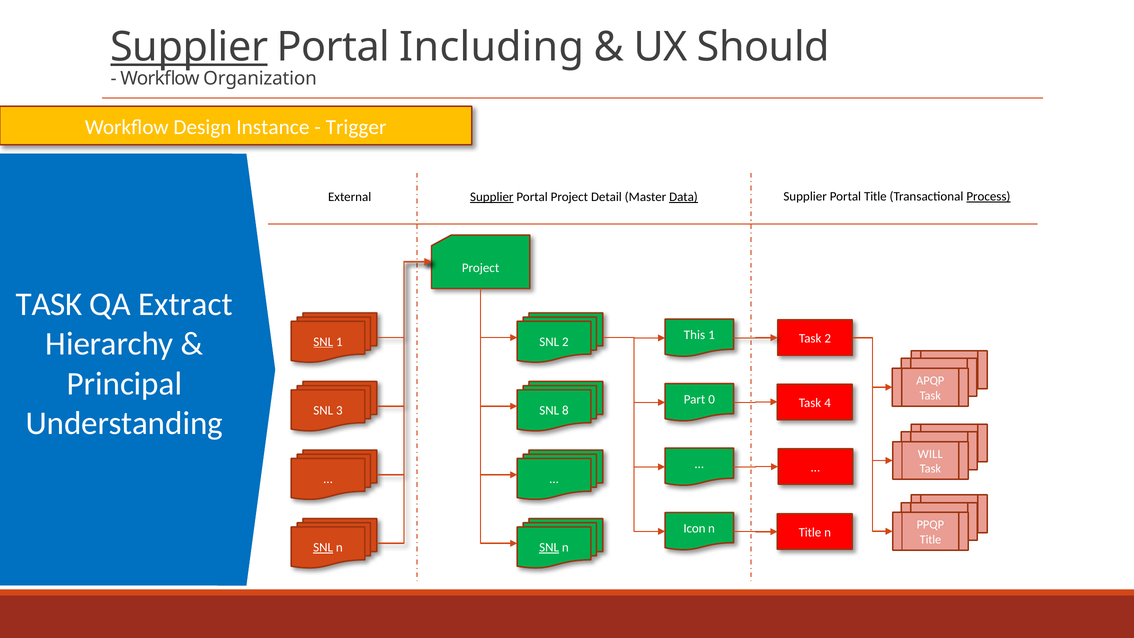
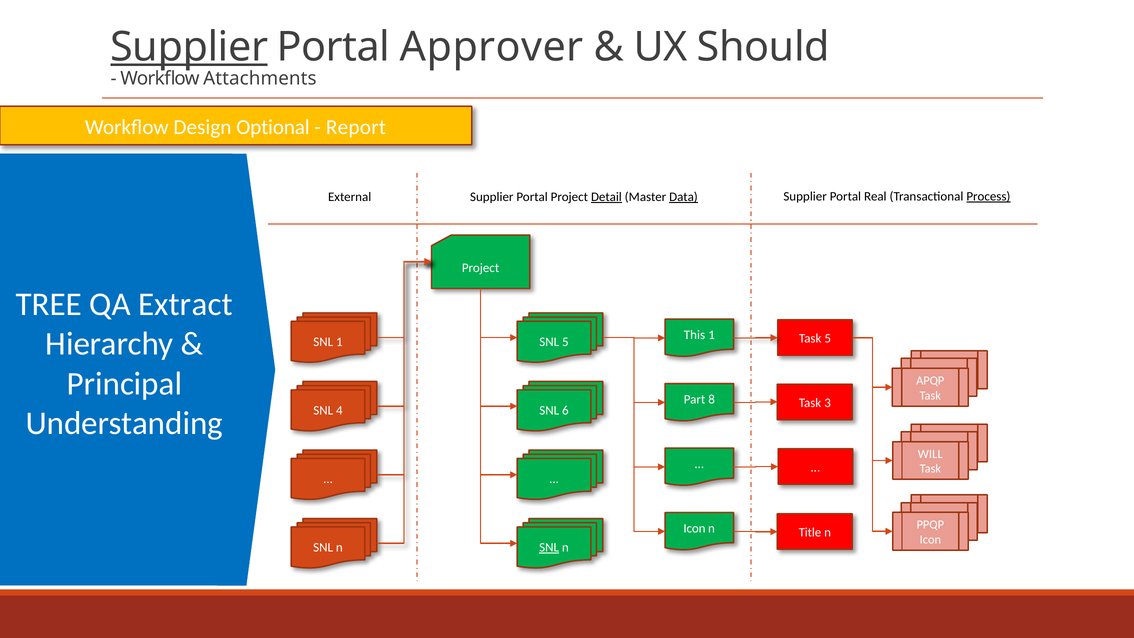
Including: Including -> Approver (492, 47)
Organization: Organization -> Attachments (260, 78)
Instance: Instance -> Optional (273, 127)
Trigger: Trigger -> Report (356, 127)
Portal Title: Title -> Real (875, 196)
Supplier underline: present -> none (492, 197)
Detail underline: none -> present (606, 197)
TASK: TASK -> TREE (49, 304)
Task 2: 2 -> 5 (828, 339)
SNL underline: present -> none (323, 342)
SNL 2: 2 -> 5 (565, 342)
0: 0 -> 8 (712, 399)
4: 4 -> 3 (828, 403)
3: 3 -> 4 (339, 410)
8: 8 -> 6 (565, 410)
Title: Title -> Icon (930, 539)
SNL underline: present -> none (323, 547)
